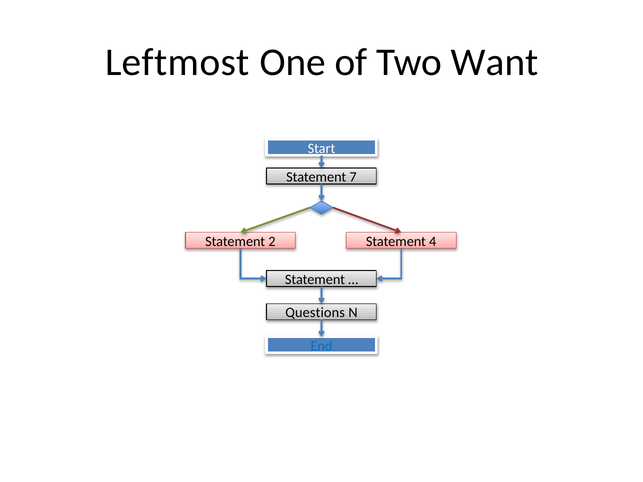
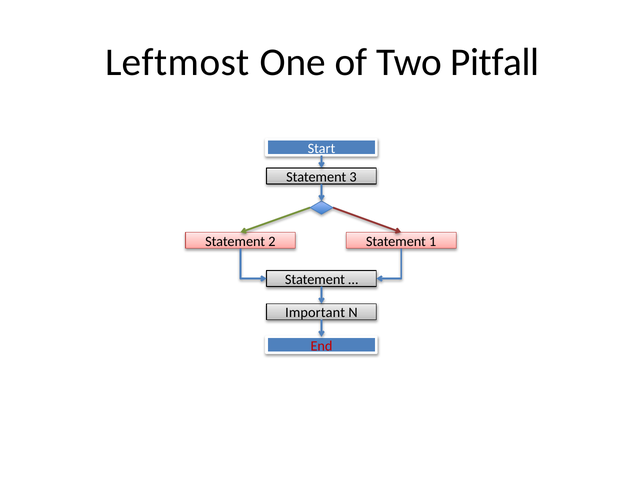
Want: Want -> Pitfall (495, 62)
7: 7 -> 3 (353, 177)
4: 4 -> 1 (433, 241)
Questions: Questions -> Important (315, 313)
End colour: blue -> red (321, 346)
